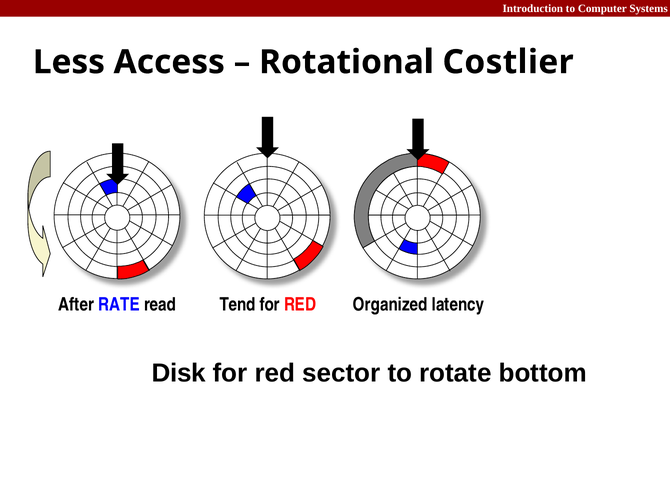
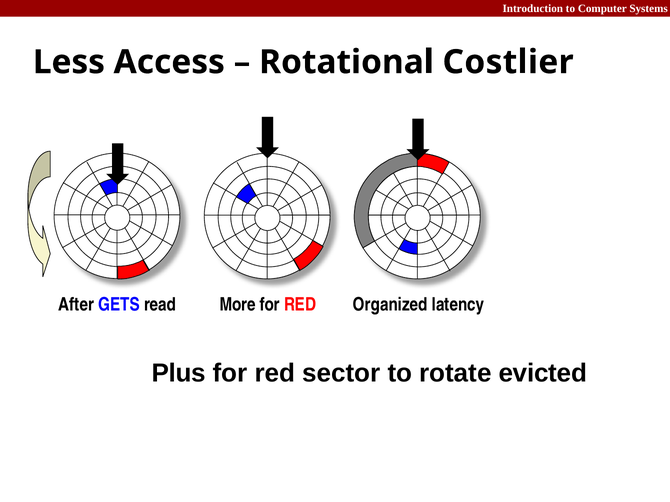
RATE: RATE -> GETS (119, 305)
Tend: Tend -> More (238, 305)
Disk: Disk -> Plus (179, 374)
bottom: bottom -> evicted (543, 374)
